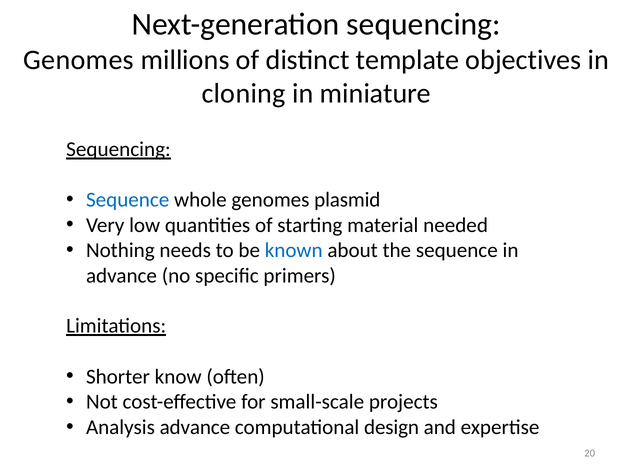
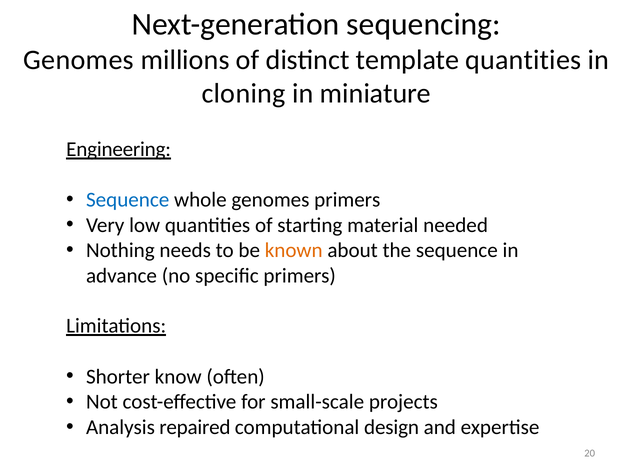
template objectives: objectives -> quantities (523, 60)
Sequencing: Sequencing -> Engineering (119, 149)
genomes plasmid: plasmid -> primers (347, 200)
known colour: blue -> orange (294, 250)
Analysis advance: advance -> repaired (195, 427)
